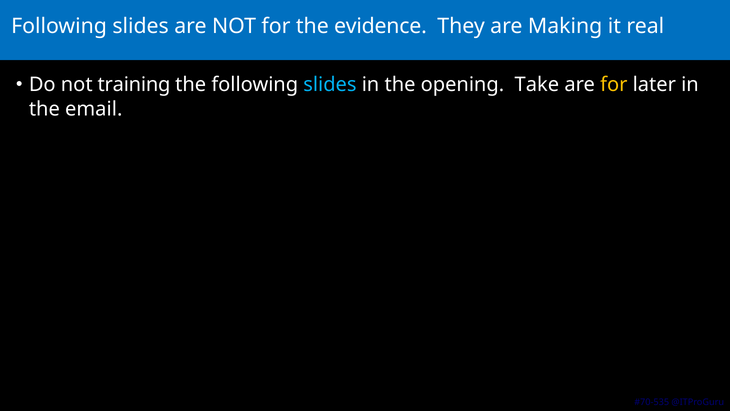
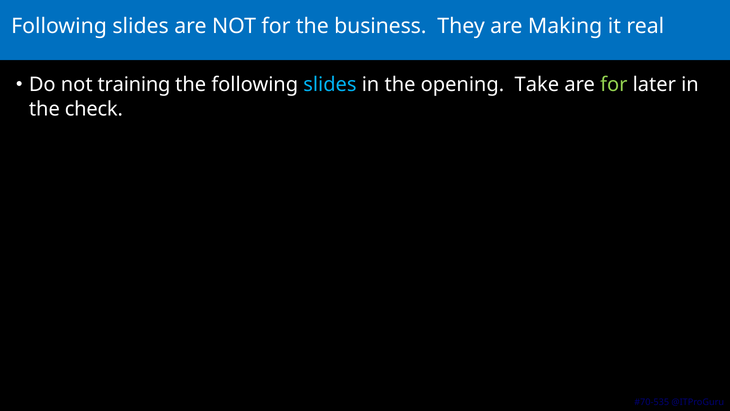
evidence: evidence -> business (380, 26)
for colour: yellow -> light green (614, 85)
email: email -> check (94, 109)
